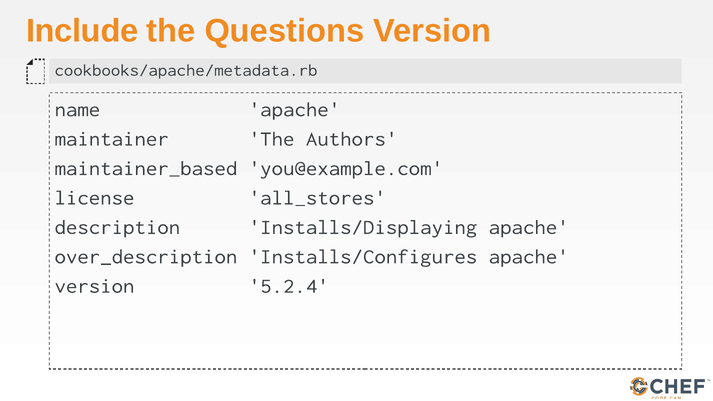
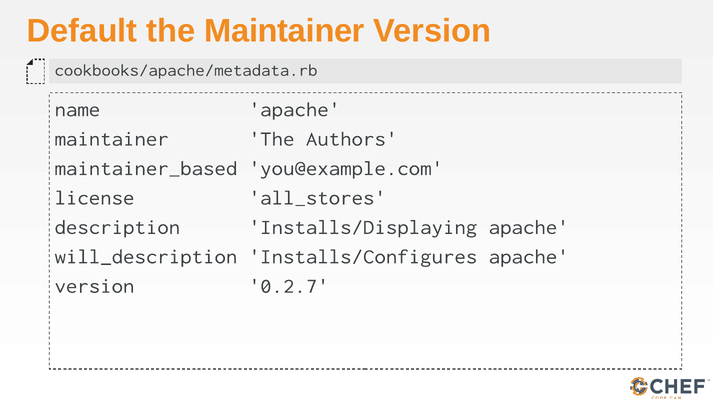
Include: Include -> Default (82, 31)
the Questions: Questions -> Maintainer (285, 31)
over_description: over_description -> will_description (146, 256)
5.2.4: 5.2.4 -> 0.2.7 (289, 286)
